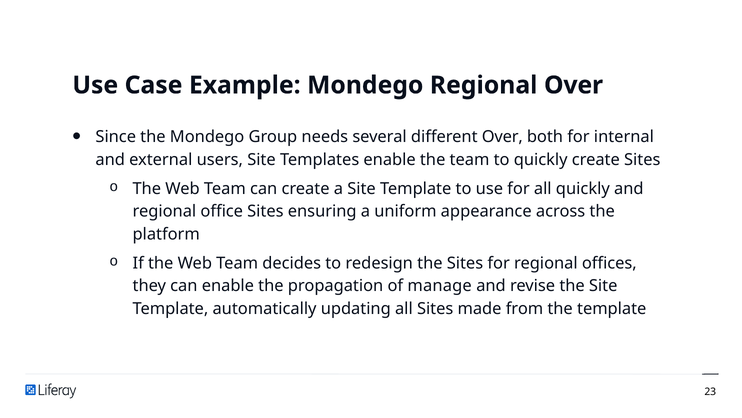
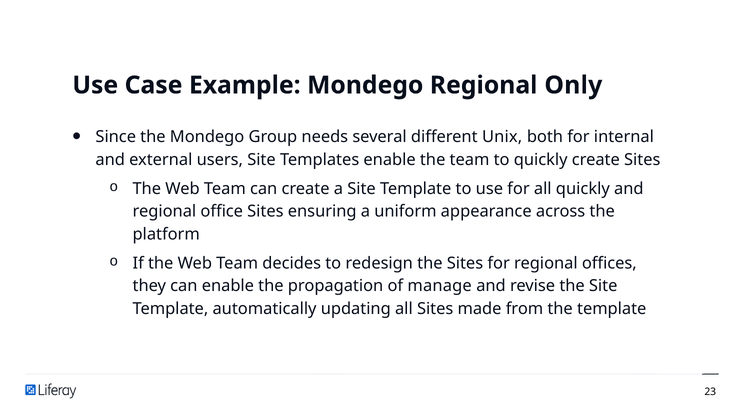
Regional Over: Over -> Only (573, 85)
different Over: Over -> Unix (502, 137)
